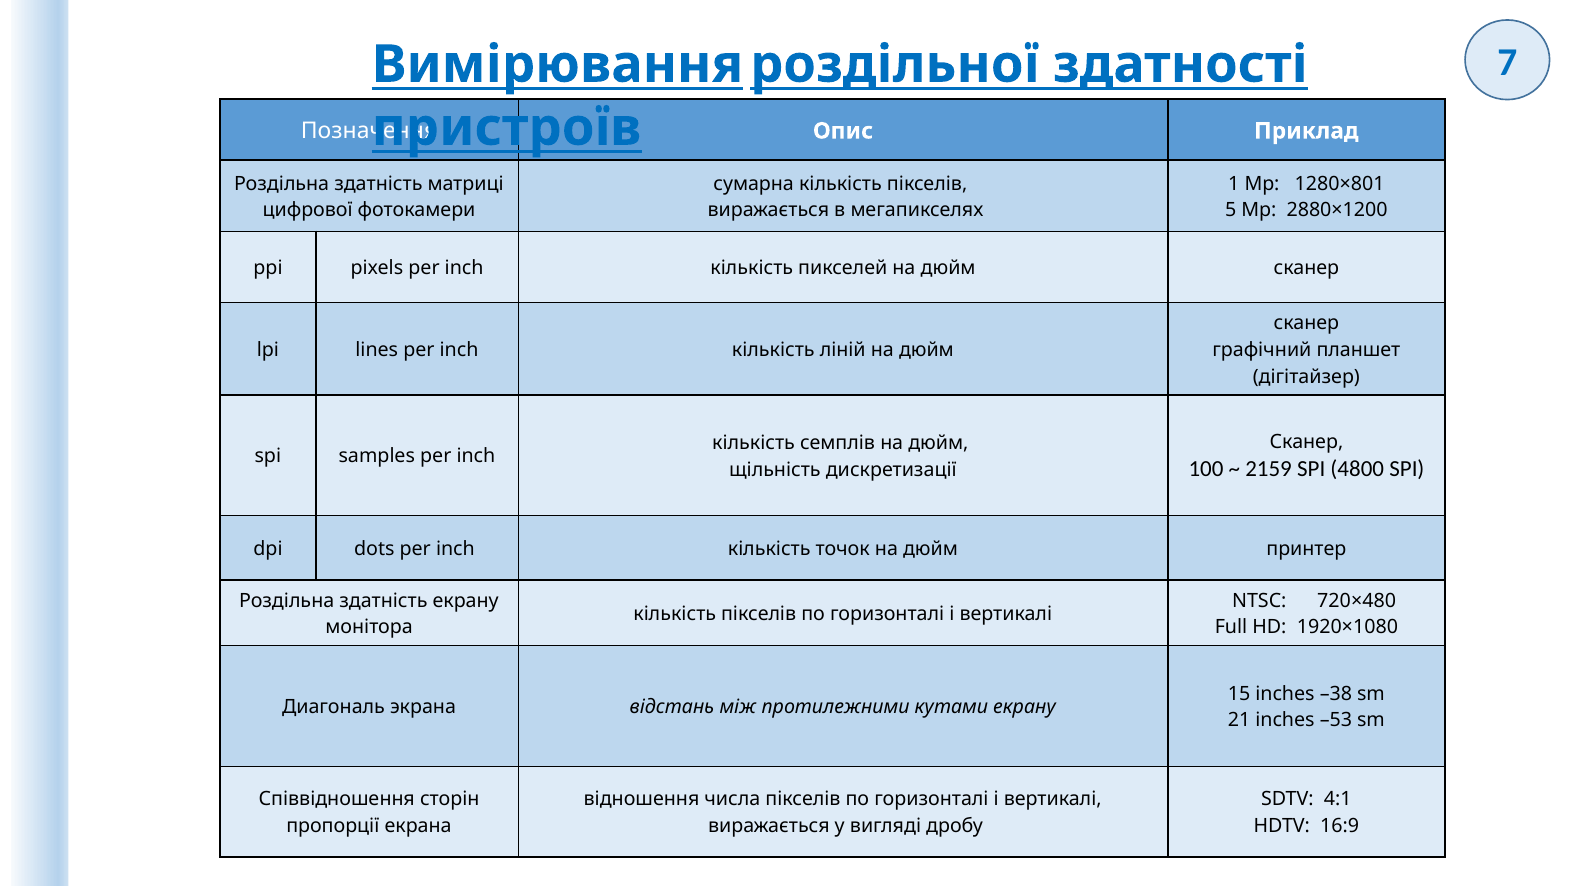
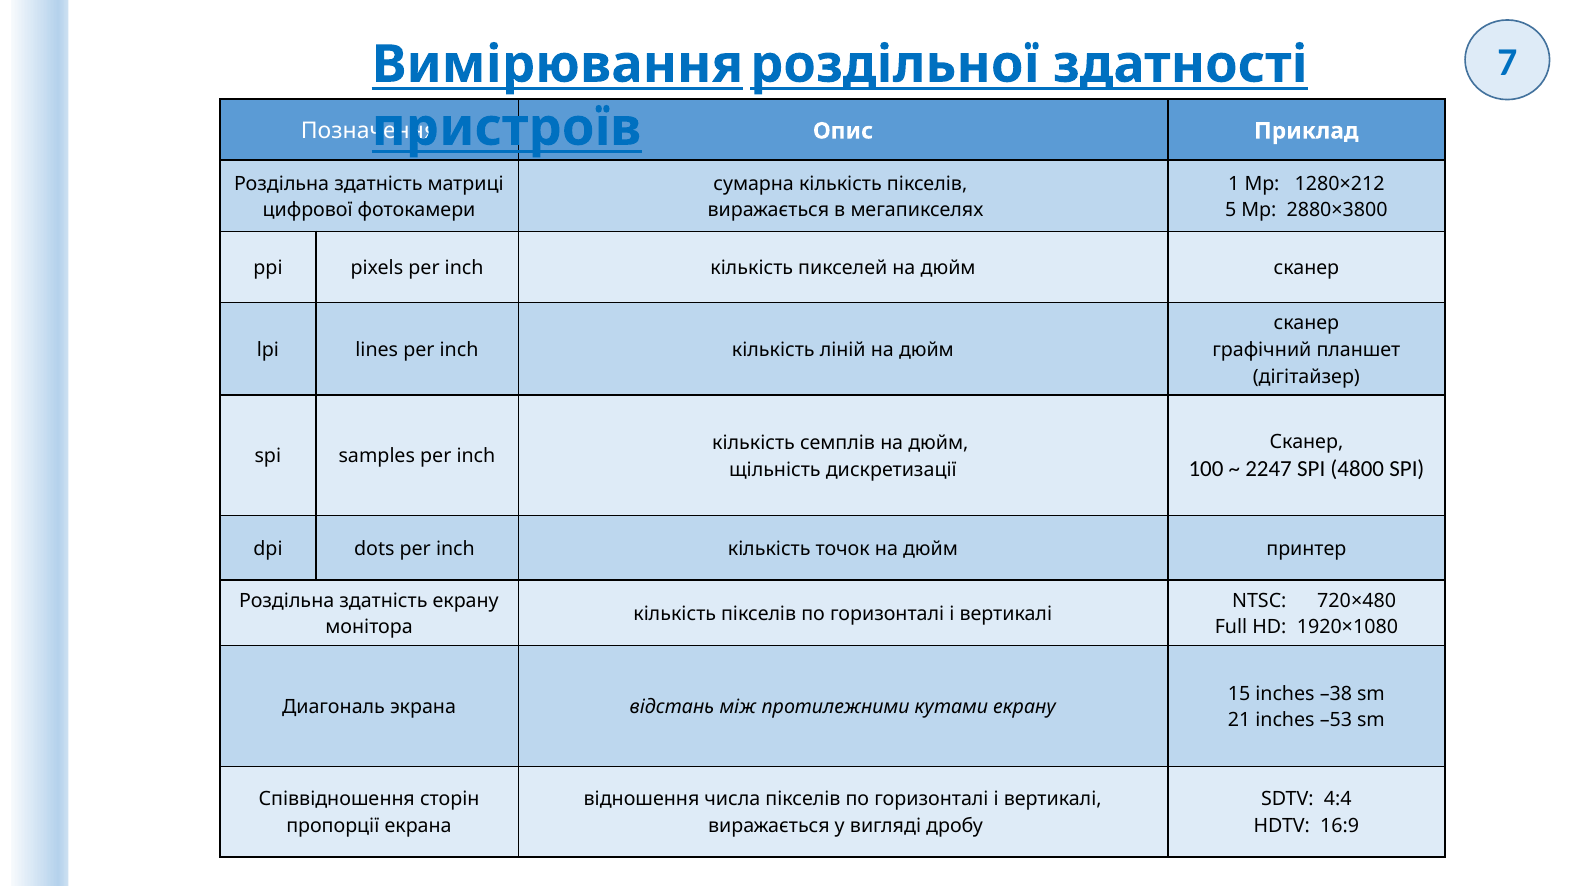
1280×801: 1280×801 -> 1280×212 (1340, 184)
2880×1200: 2880×1200 -> 2880×3800 (1337, 210)
2159: 2159 -> 2247 (1269, 469)
4:1: 4:1 -> 4:4 (1338, 799)
